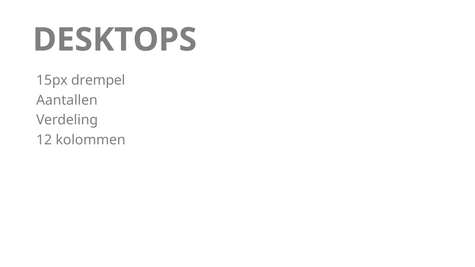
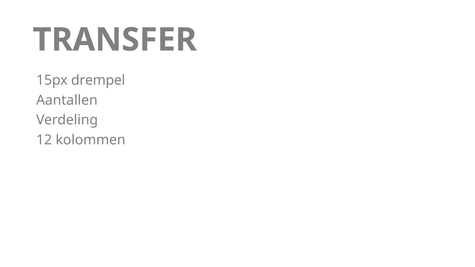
DESKTOPS: DESKTOPS -> TRANSFER (115, 40)
